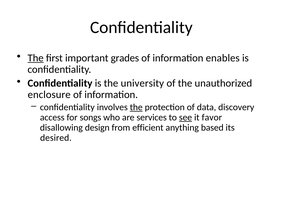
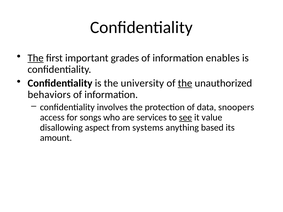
the underline: none -> present (185, 83)
enclosure: enclosure -> behaviors (49, 95)
the underline: present -> none (136, 107)
discovery: discovery -> snoopers (236, 107)
favor: favor -> value (212, 118)
design: design -> aspect (97, 128)
efficient: efficient -> systems (148, 128)
desired: desired -> amount (56, 138)
